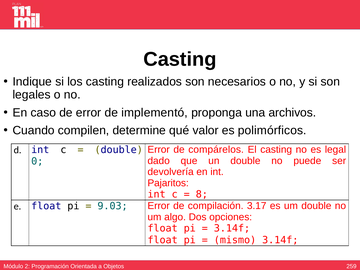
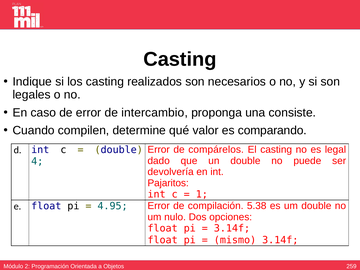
implementó: implementó -> intercambio (155, 113)
archivos: archivos -> consiste (292, 113)
polimórficos: polimórficos -> comparando (272, 131)
0: 0 -> 4 (37, 161)
8: 8 -> 1 (202, 194)
9.03: 9.03 -> 4.95 (113, 206)
3.17: 3.17 -> 5.38 (257, 206)
algo: algo -> nulo (175, 217)
